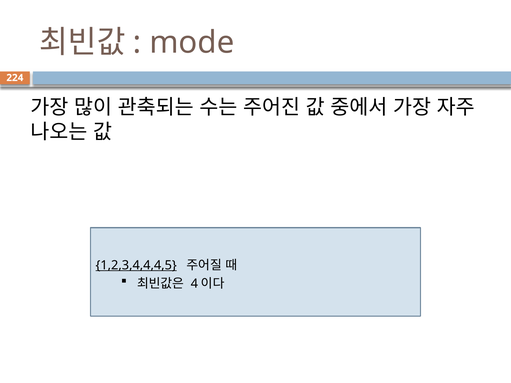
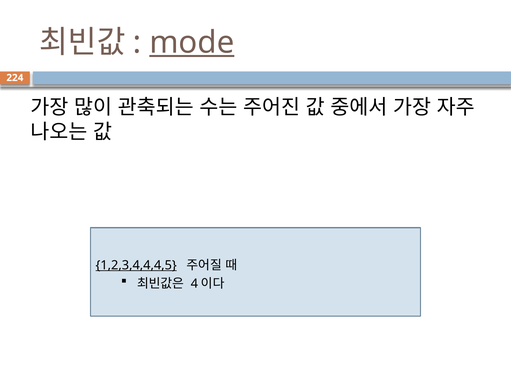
mode underline: none -> present (192, 43)
